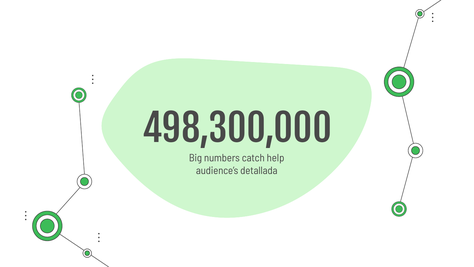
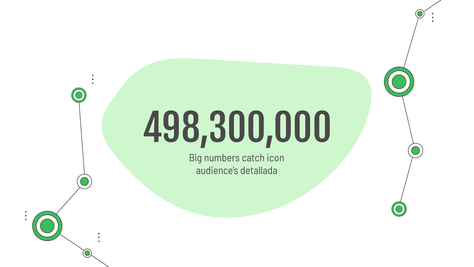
help: help -> icon (276, 158)
